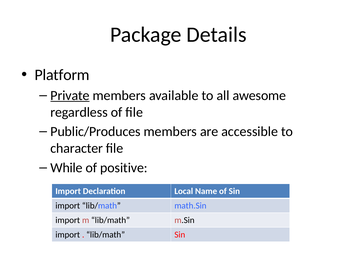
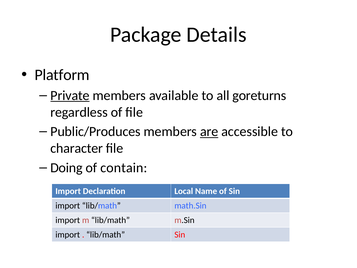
awesome: awesome -> goreturns (259, 95)
are underline: none -> present (209, 132)
While: While -> Doing (66, 168)
positive: positive -> contain (124, 168)
